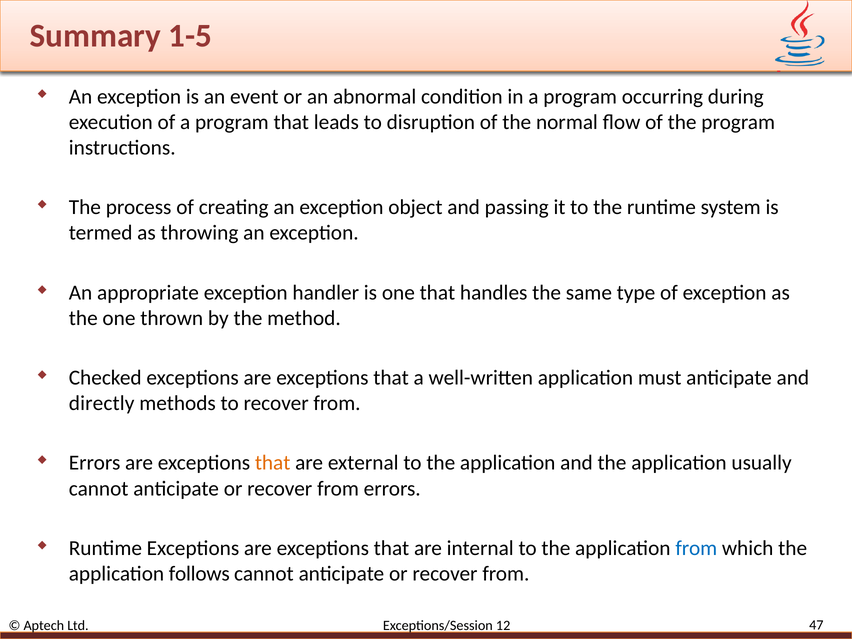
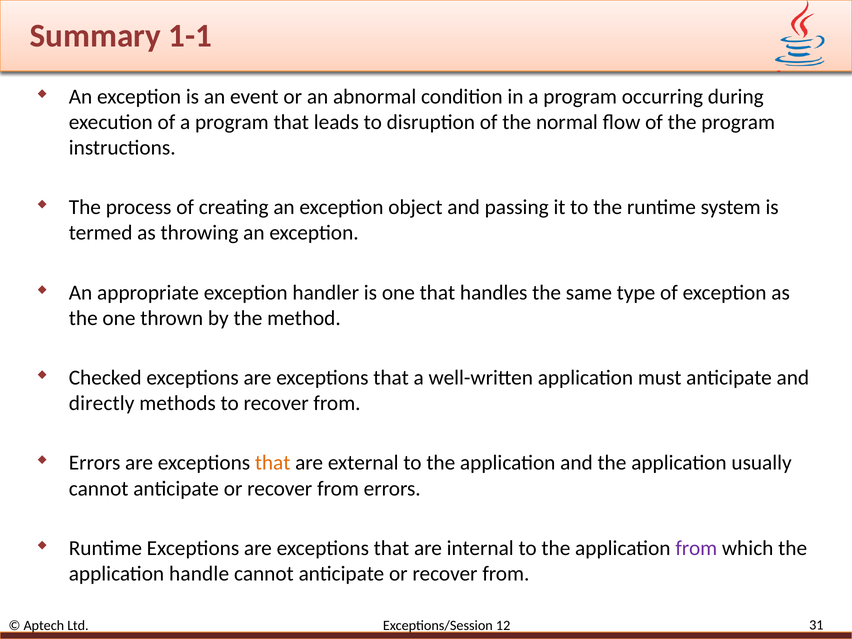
1-5: 1-5 -> 1-1 (190, 36)
from colour: blue -> purple (696, 548)
follows: follows -> handle (199, 574)
47: 47 -> 31 (816, 625)
